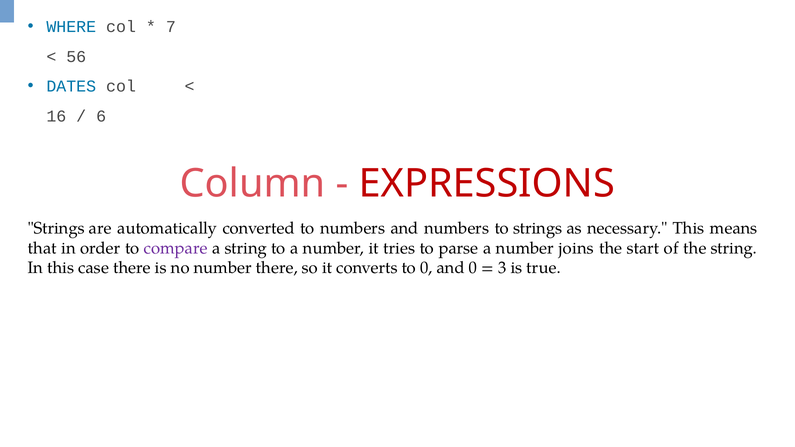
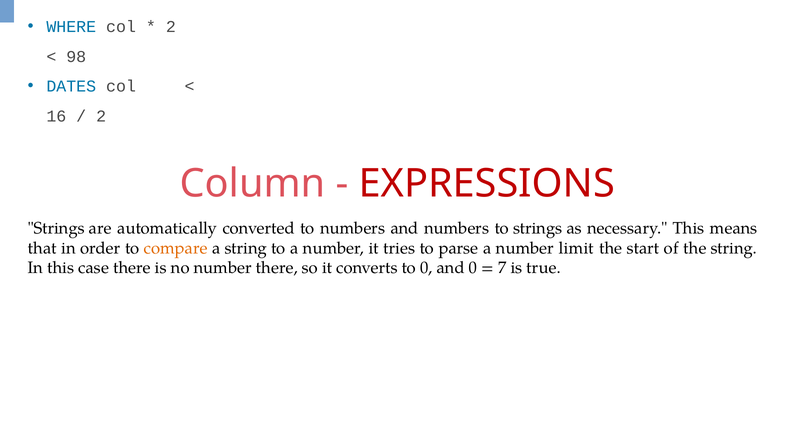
7: 7 -> 2 (171, 27)
56: 56 -> 98 (76, 57)
6: 6 -> 2 (101, 116)
compare colour: purple -> orange (176, 248)
joins: joins -> limit (576, 248)
3: 3 -> 7 (502, 268)
